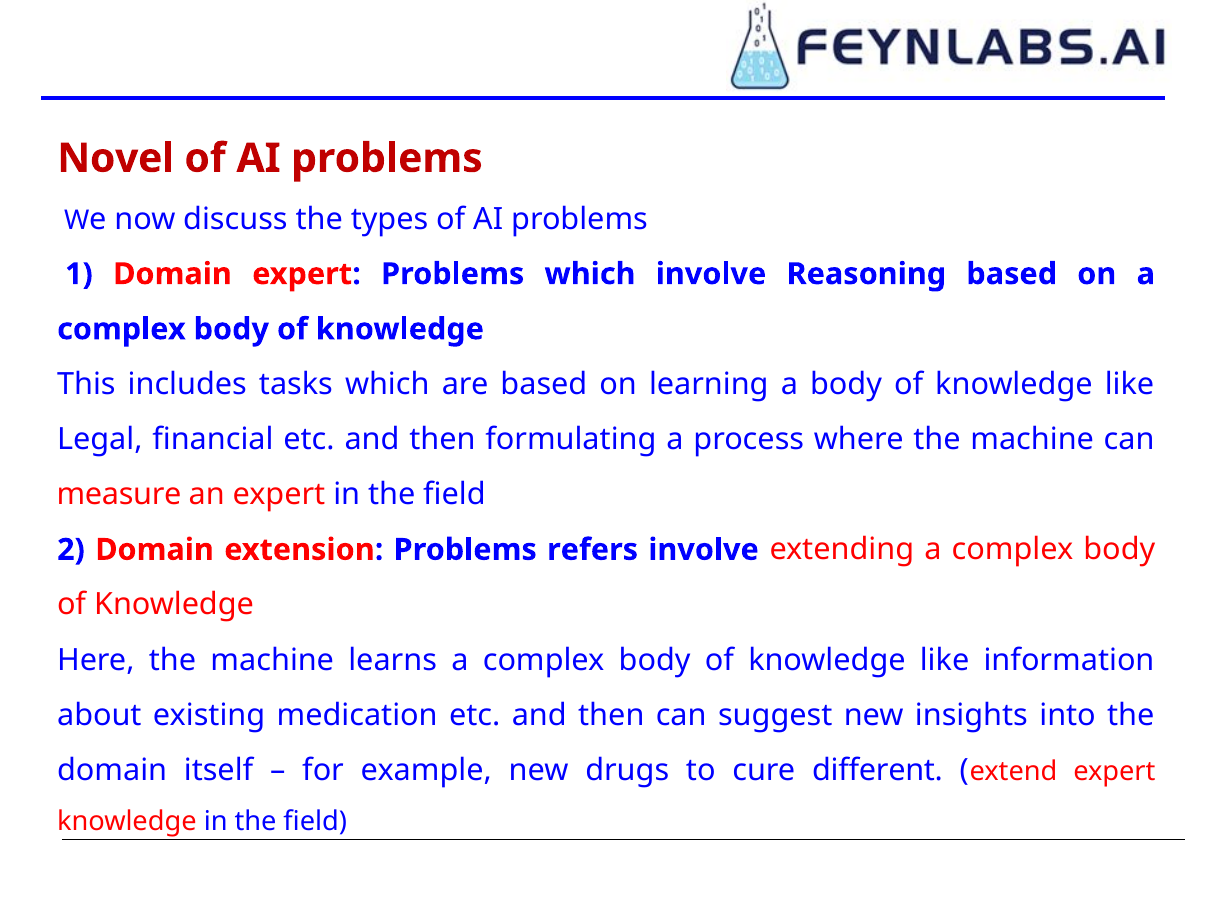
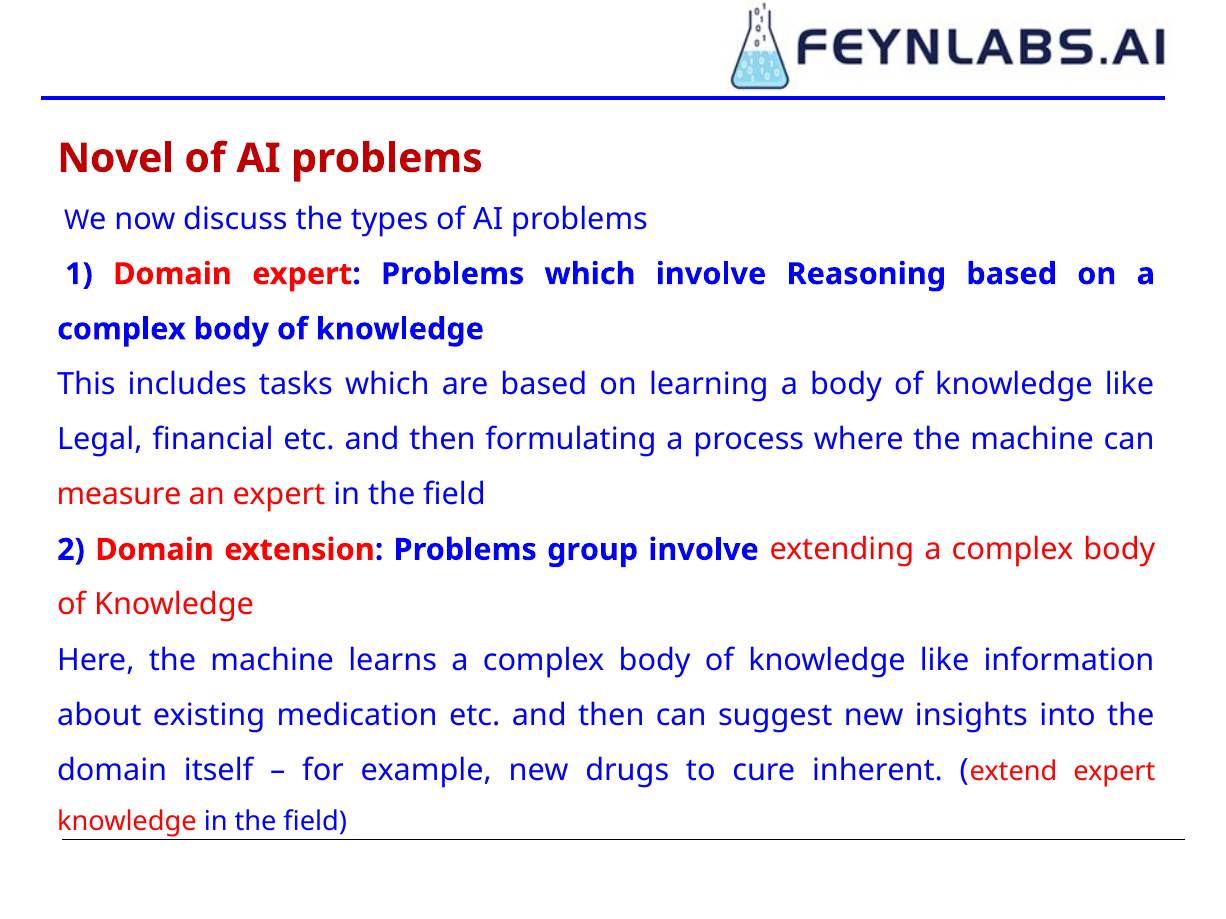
refers: refers -> group (593, 550)
different: different -> inherent (877, 771)
